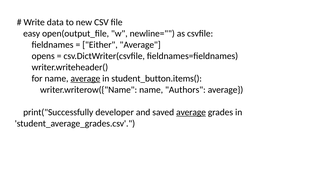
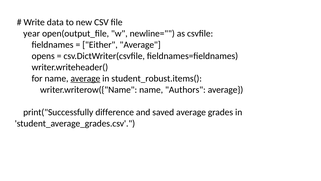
easy: easy -> year (32, 33)
student_button.items(: student_button.items( -> student_robust.items( (157, 78)
developer: developer -> difference (115, 112)
average underline: present -> none (191, 112)
